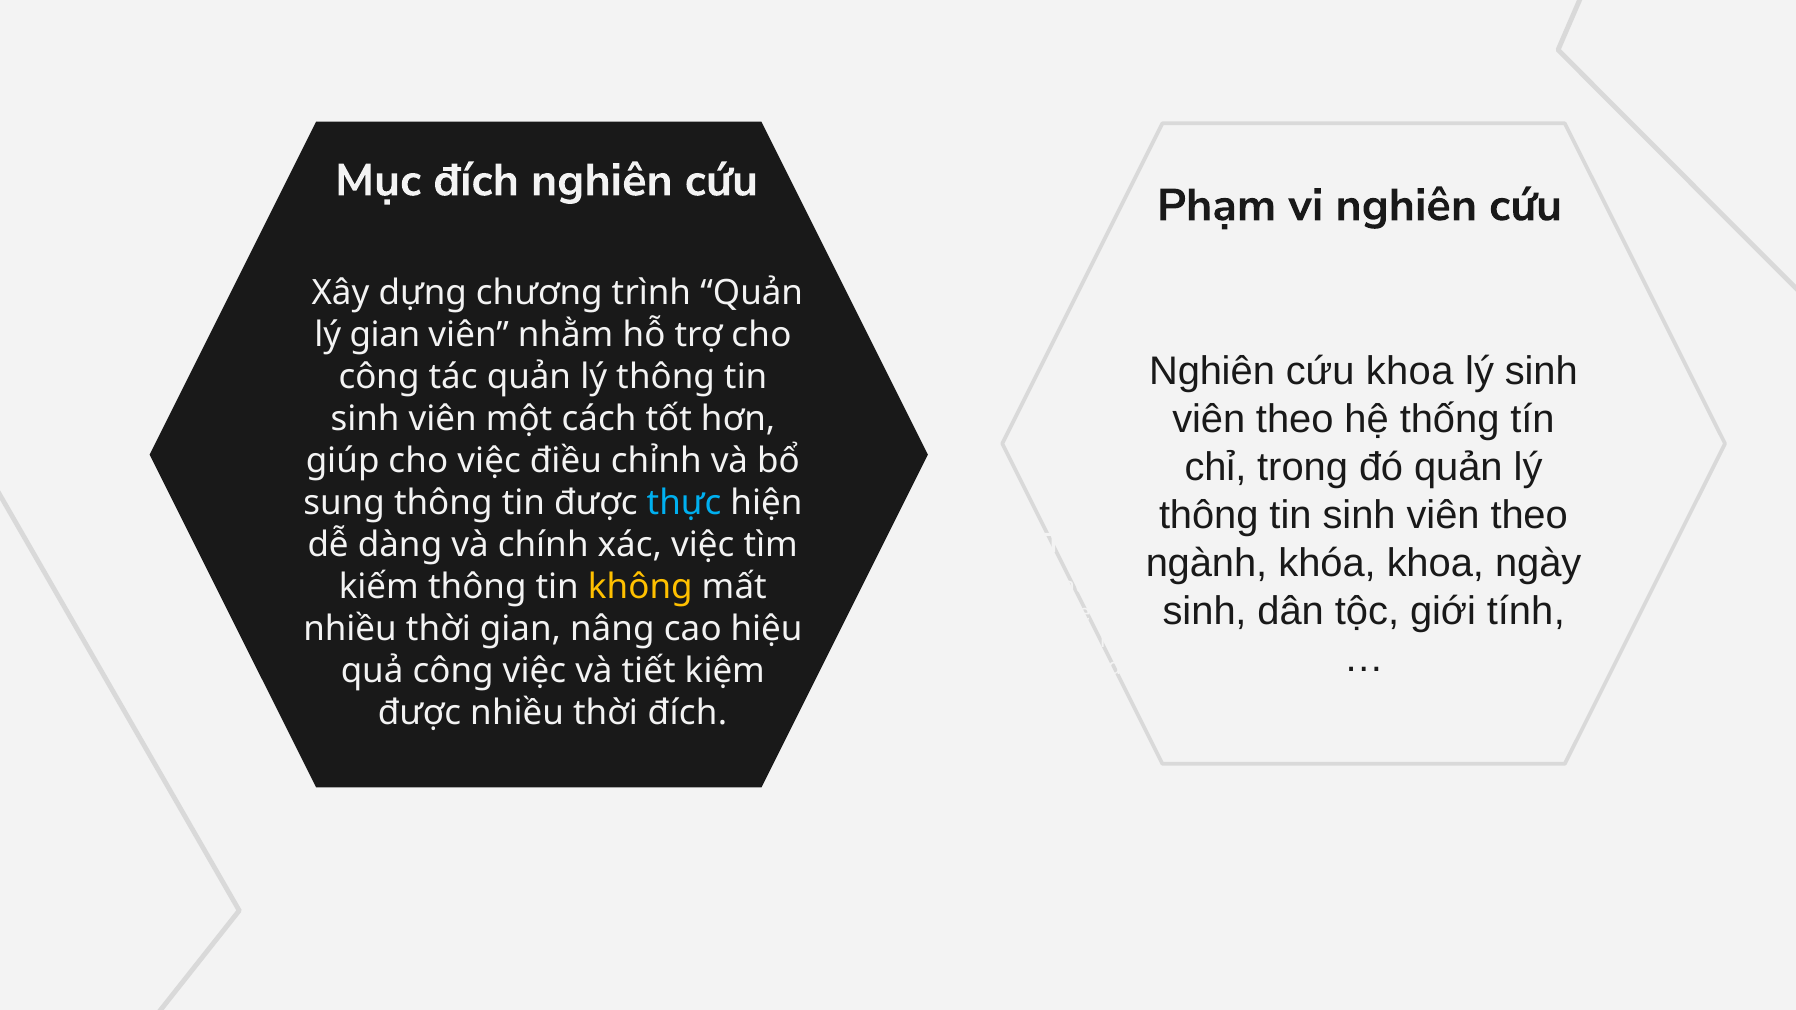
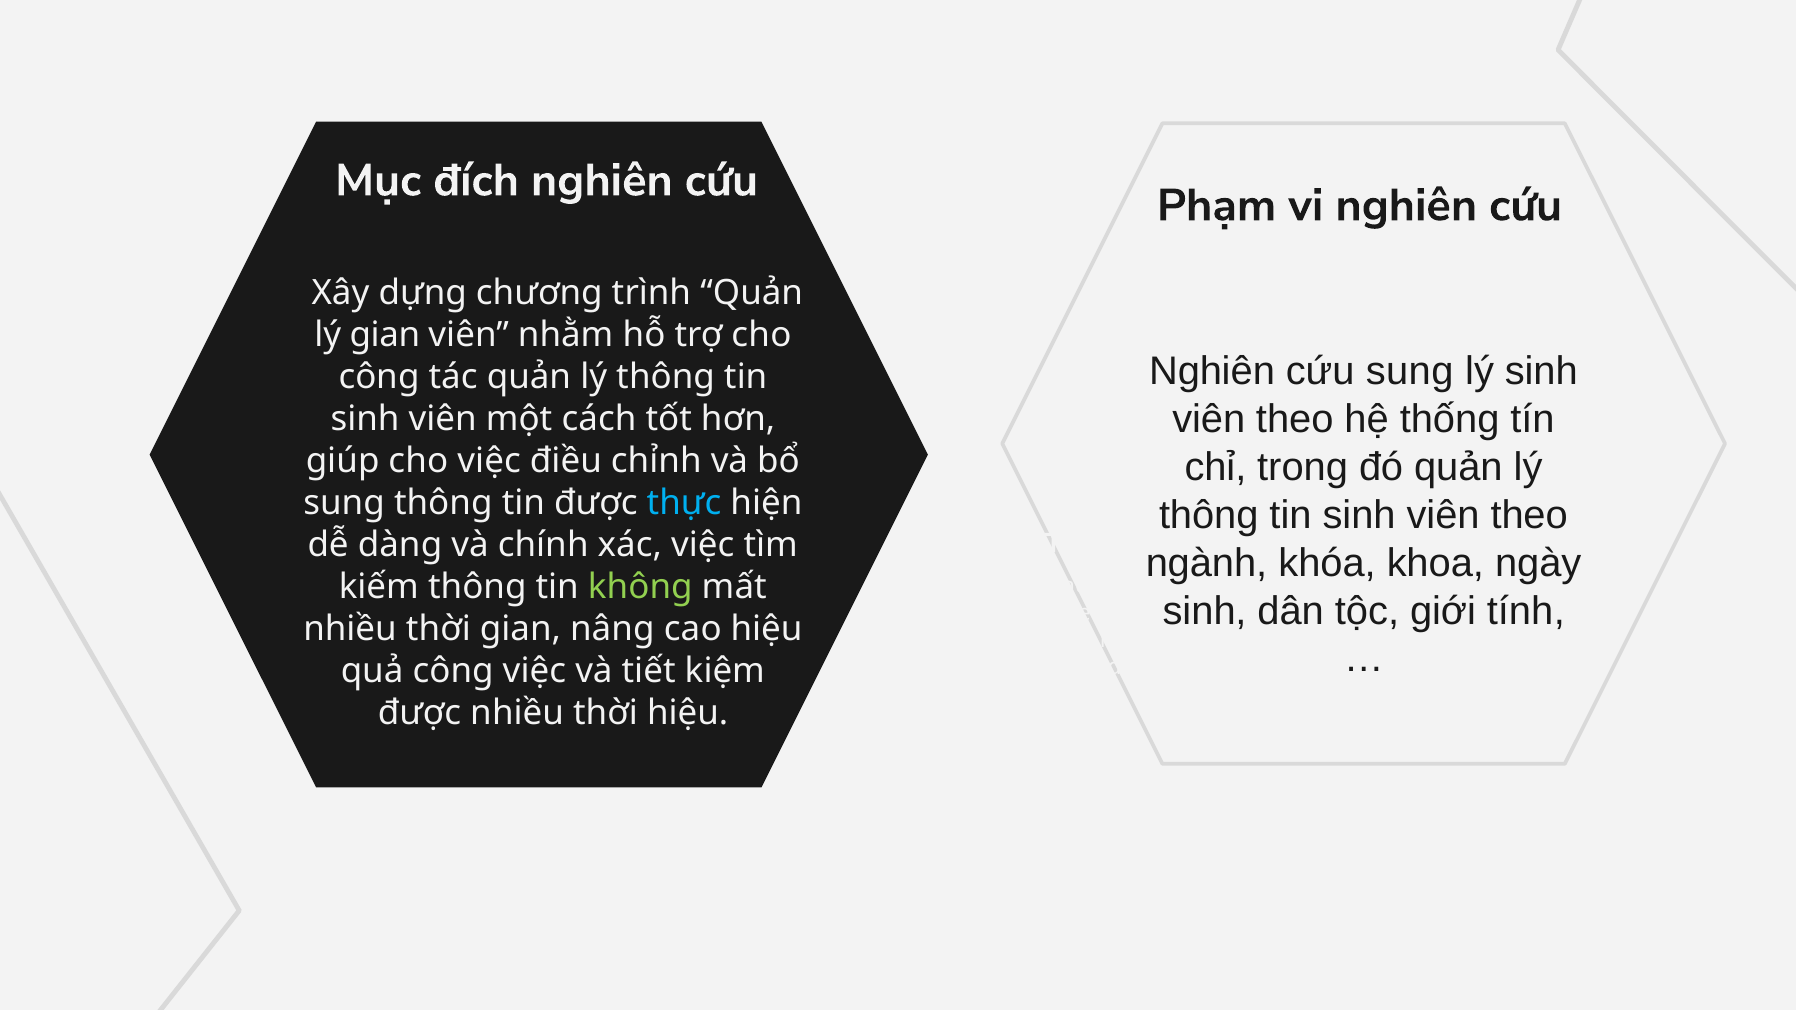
cứu khoa: khoa -> sung (1410, 372)
không colour: yellow -> light green (640, 587)
thời đích: đích -> hiệu (688, 713)
